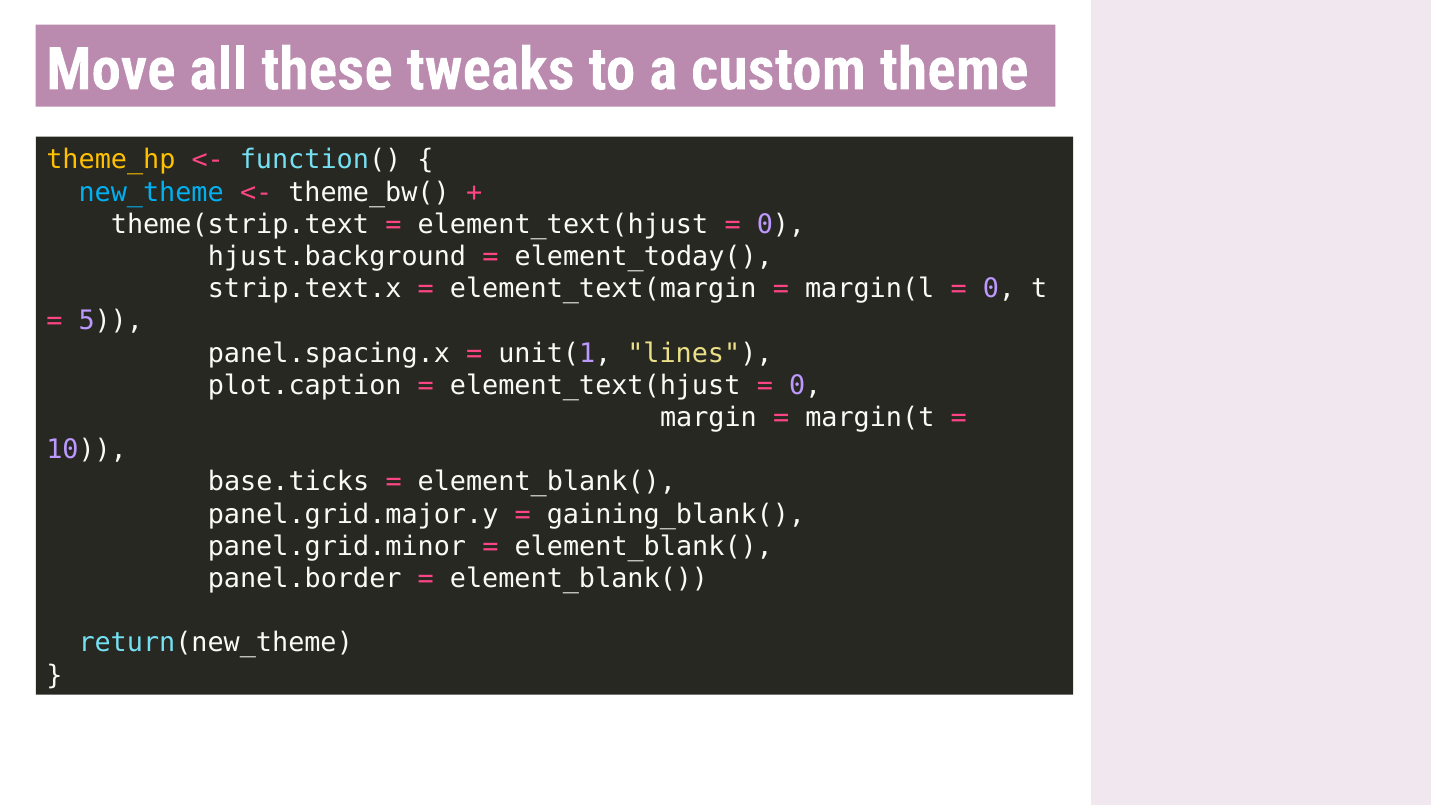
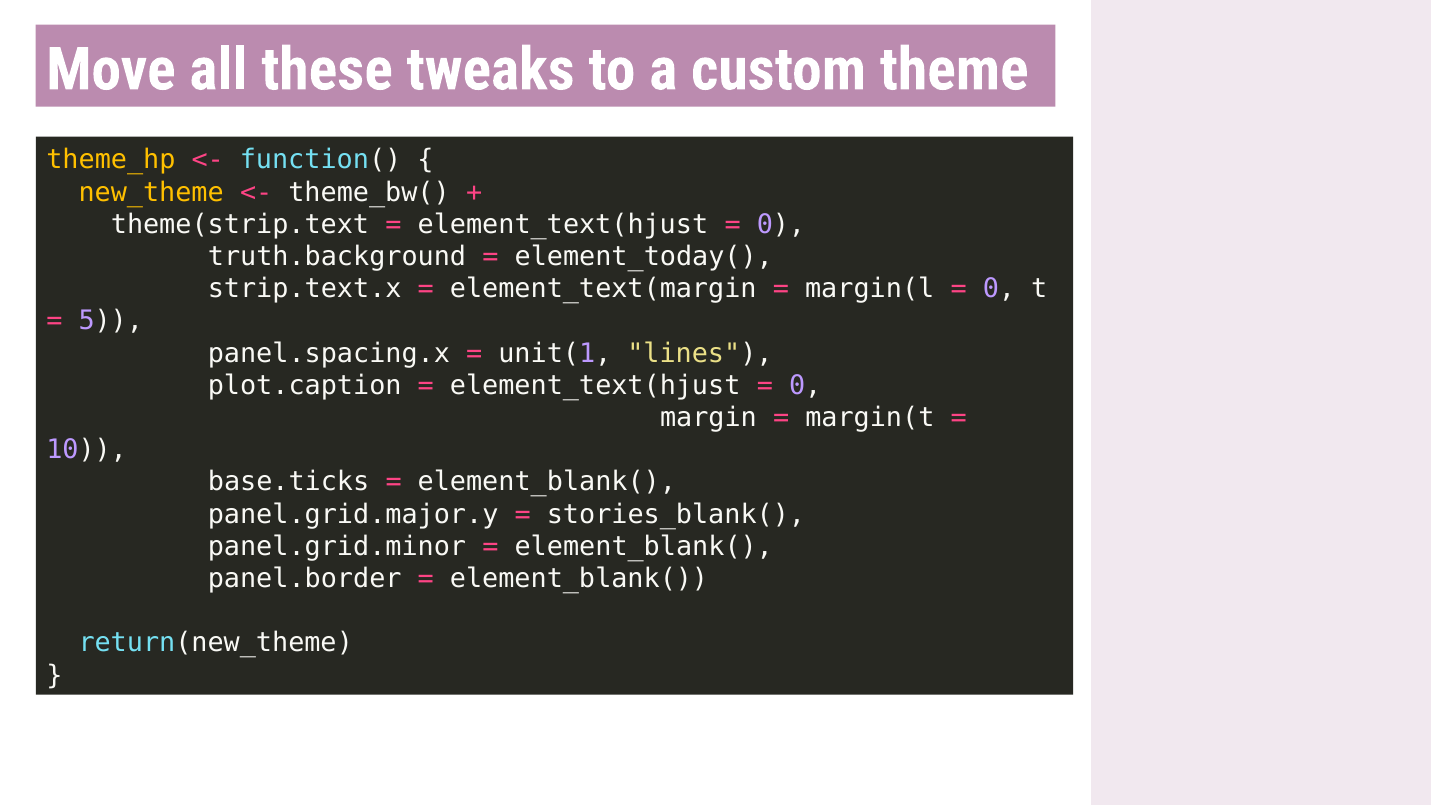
new_theme colour: light blue -> yellow (151, 192)
hjust.background: hjust.background -> truth.background (337, 257)
gaining_blank(: gaining_blank( -> stories_blank( (676, 514)
